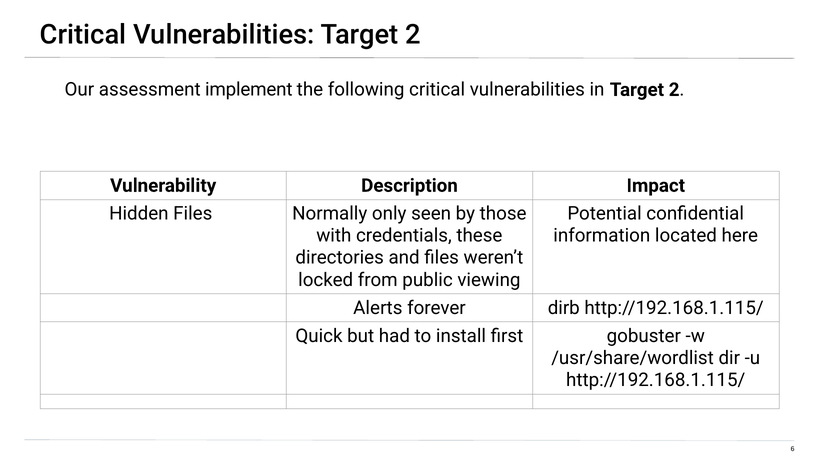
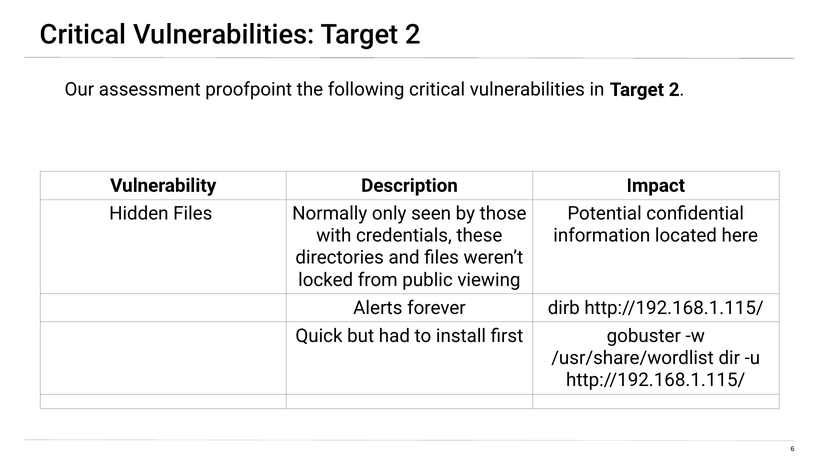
implement: implement -> proofpoint (249, 90)
